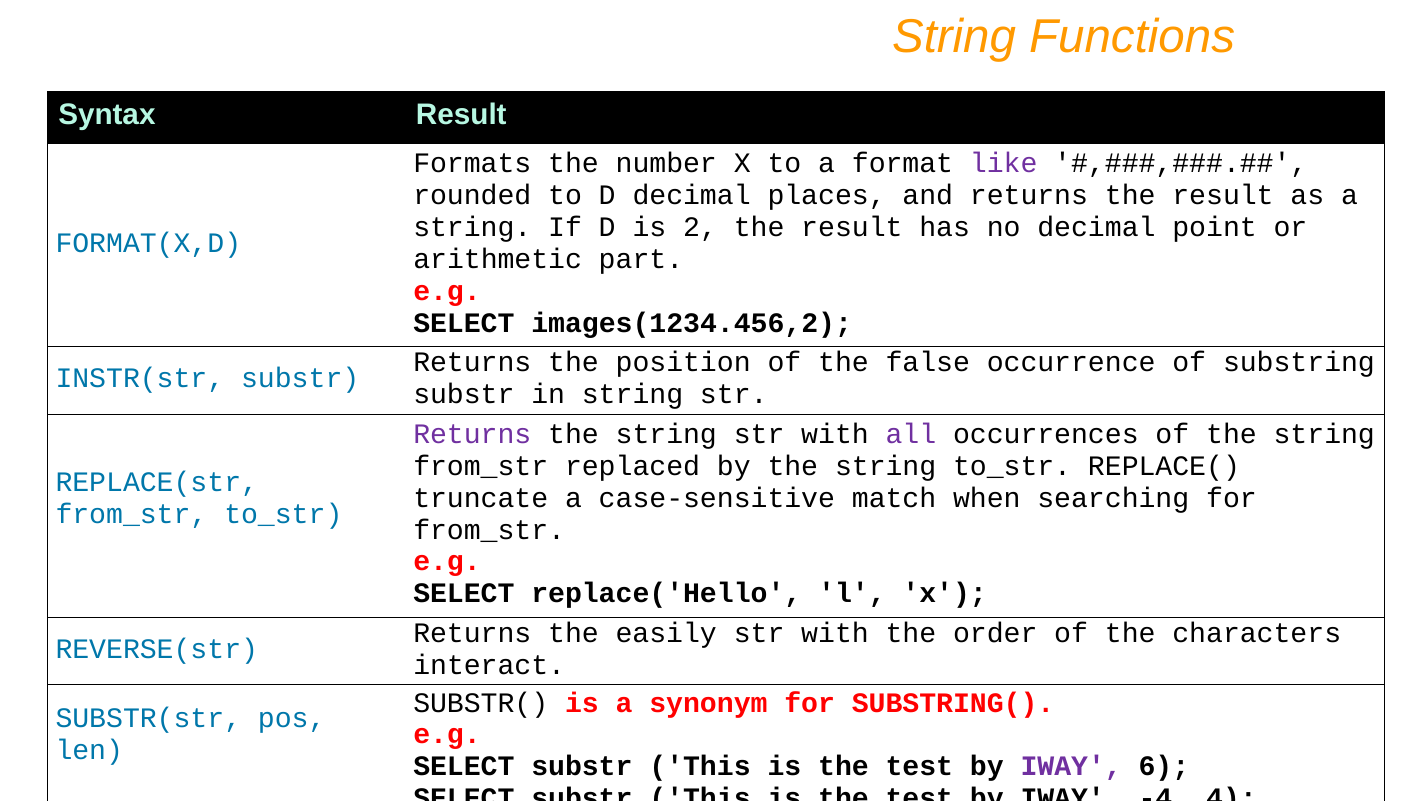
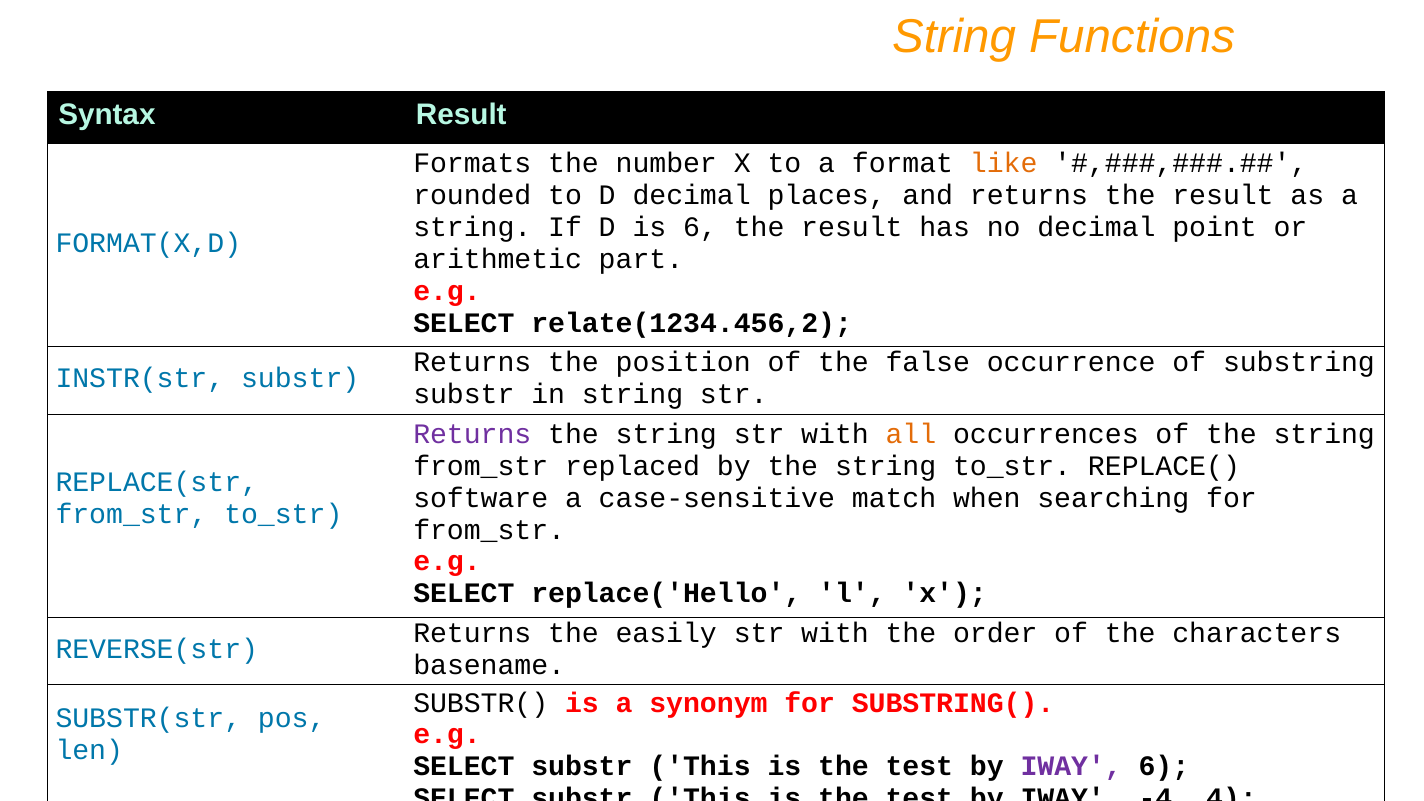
like colour: purple -> orange (1004, 164)
is 2: 2 -> 6 (700, 227)
images(1234.456,2: images(1234.456,2 -> relate(1234.456,2 (692, 323)
all colour: purple -> orange (911, 434)
truncate: truncate -> software (481, 498)
interact: interact -> basename (489, 665)
